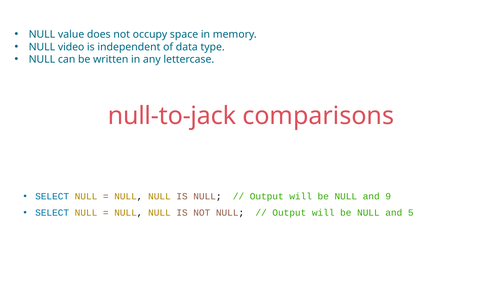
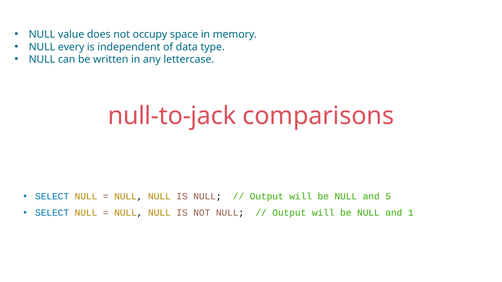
video: video -> every (71, 47)
9: 9 -> 5 (388, 197)
5: 5 -> 1 (411, 213)
